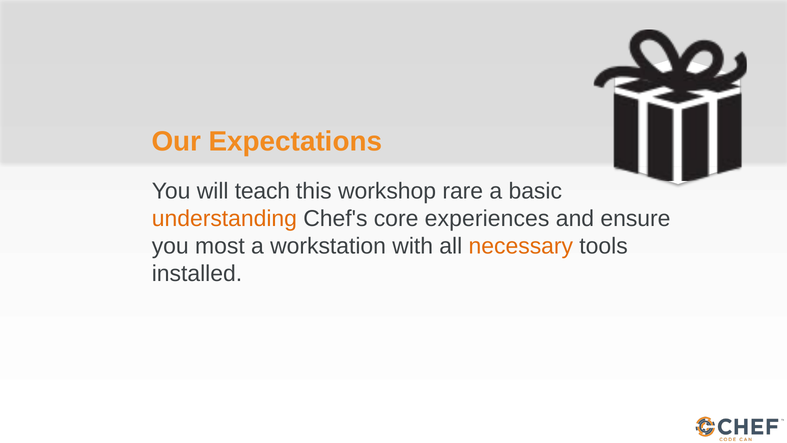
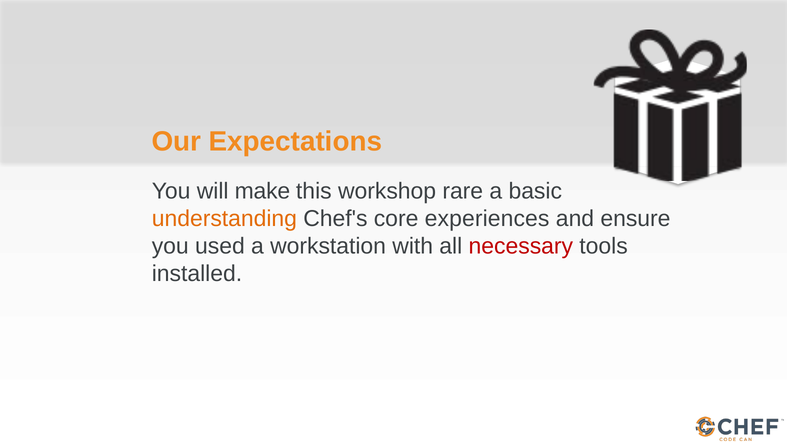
teach: teach -> make (262, 191)
most: most -> used (220, 246)
necessary colour: orange -> red (521, 246)
